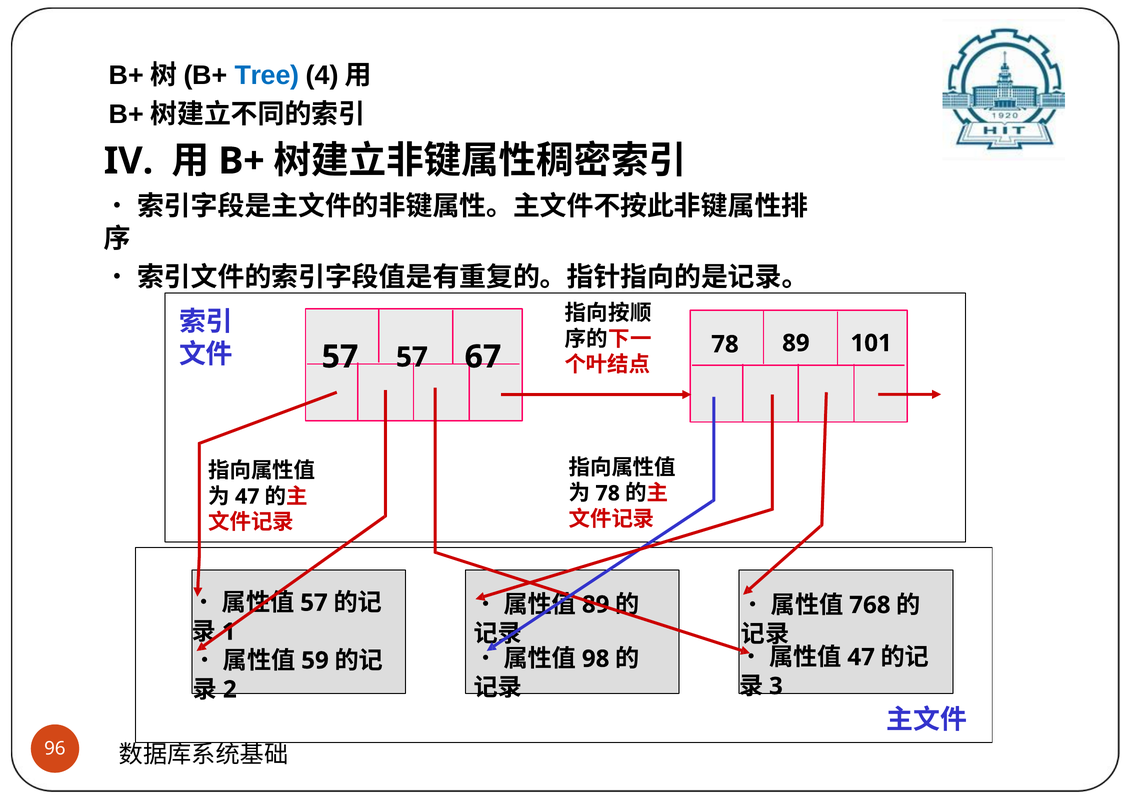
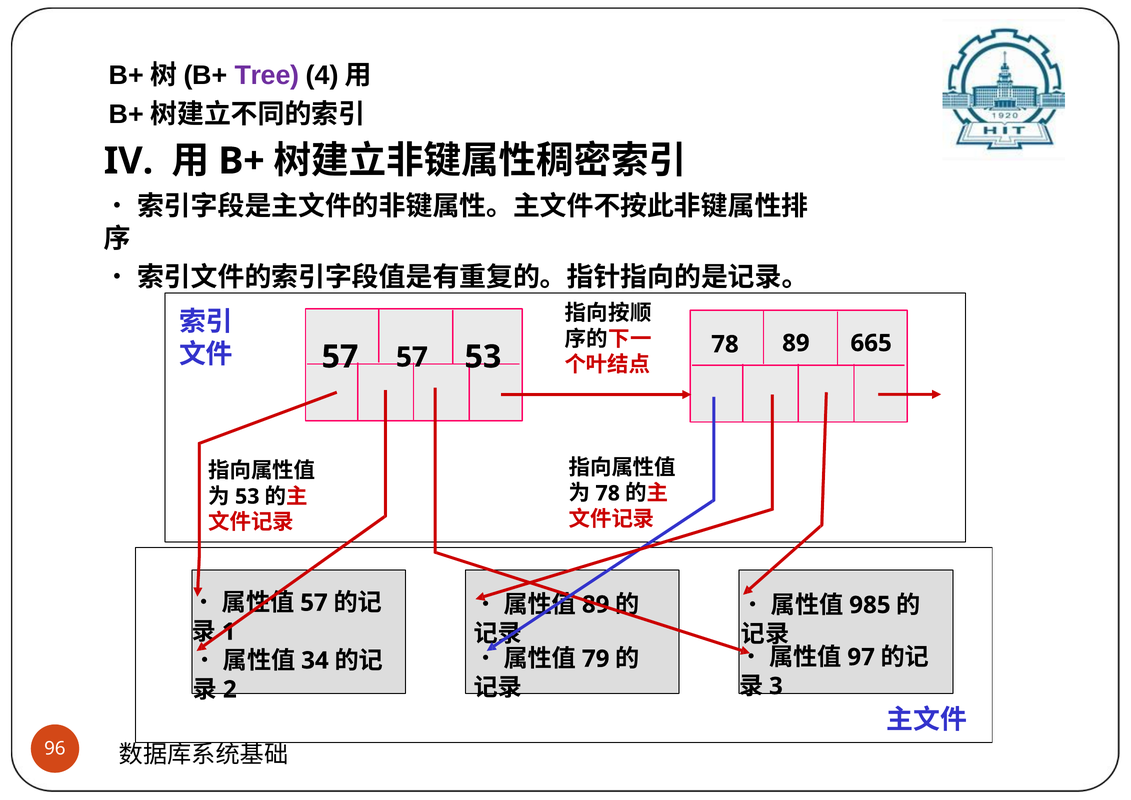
Tree colour: blue -> purple (267, 76)
101: 101 -> 665 (871, 343)
57 67: 67 -> 53 (483, 357)
47: 47 -> 53 (247, 497)
768: 768 -> 985 (870, 605)
47: 47 -> 97 (861, 657)
98: 98 -> 79 (596, 659)
59: 59 -> 34 (315, 660)
